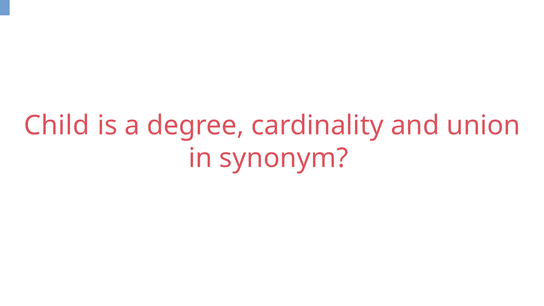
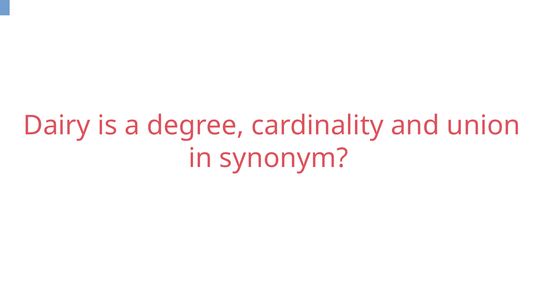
Child: Child -> Dairy (57, 126)
